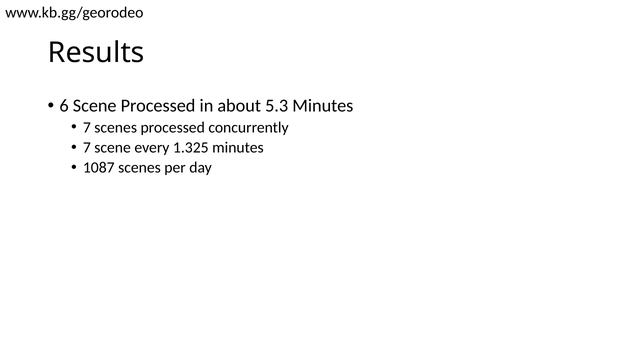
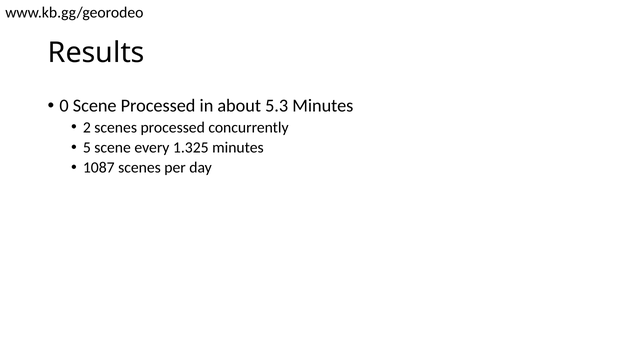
6: 6 -> 0 (64, 106)
7: 7 -> 2 (87, 127)
7: 7 -> 5 (87, 148)
